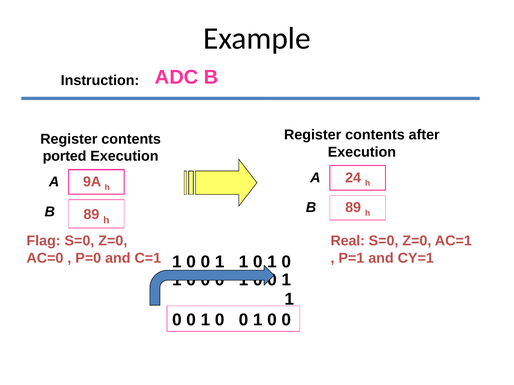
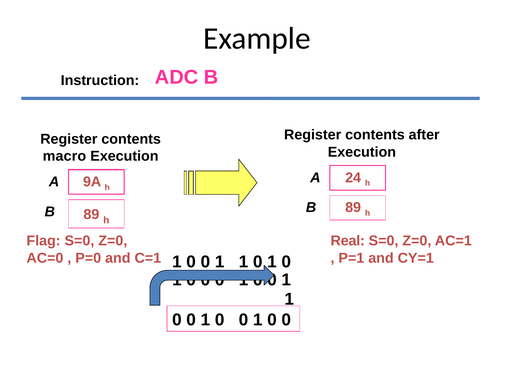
ported: ported -> macro (64, 156)
